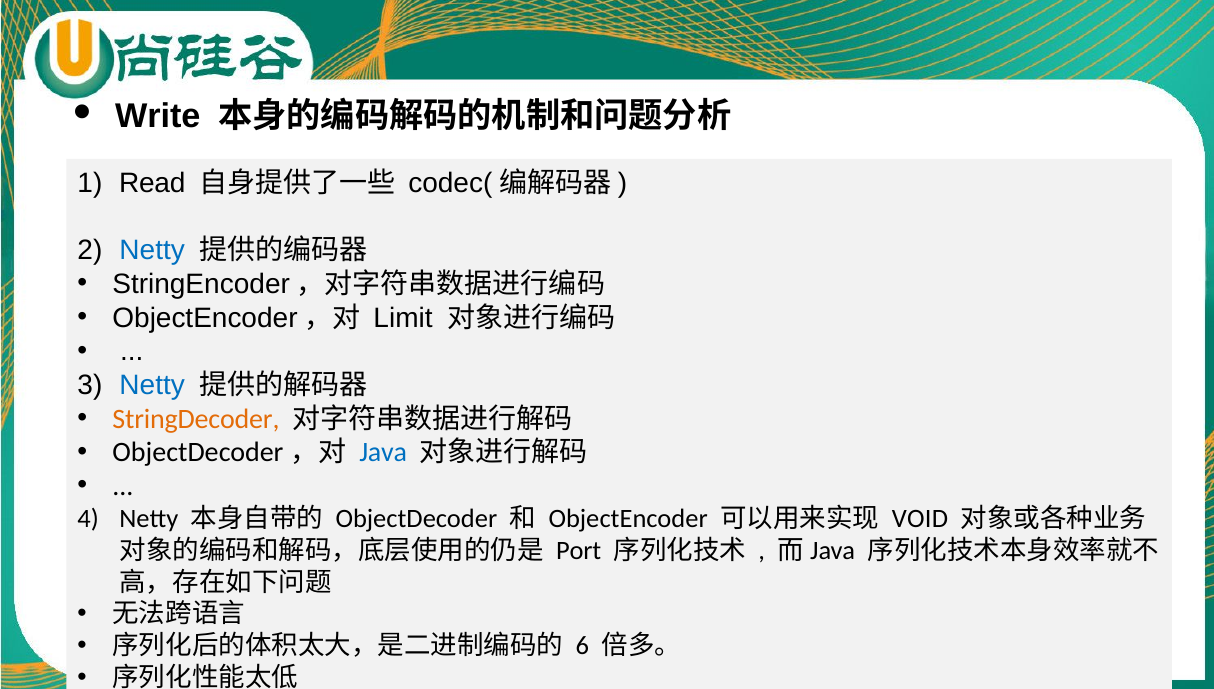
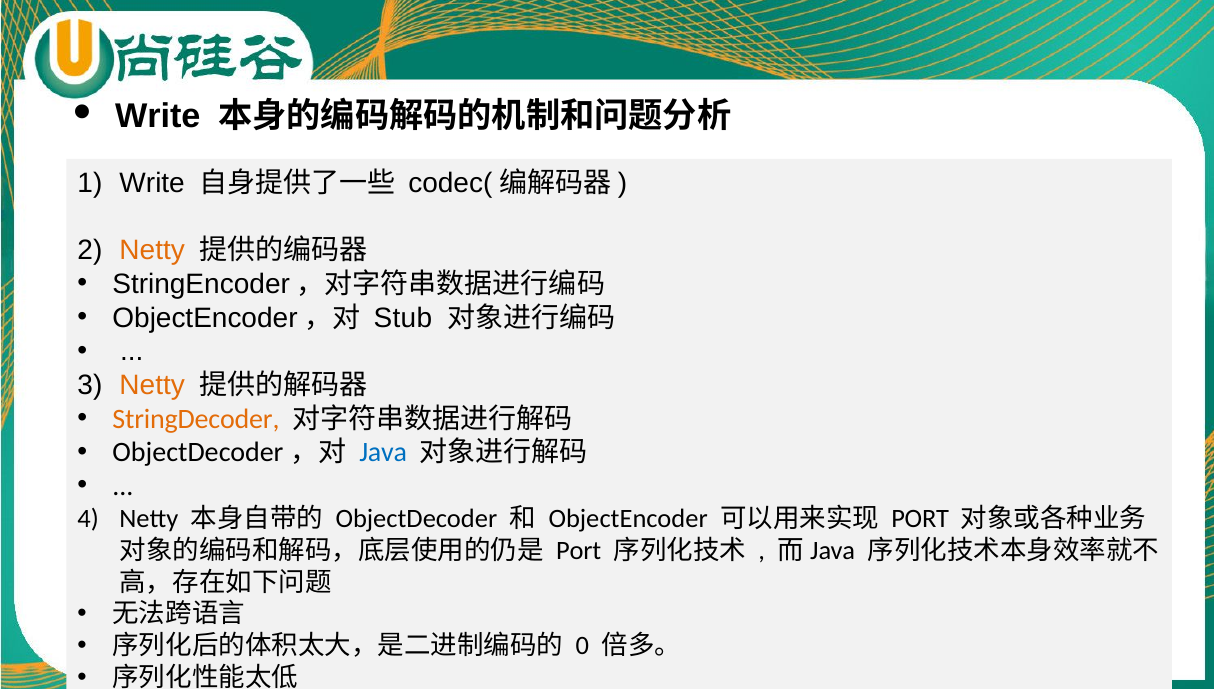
Read: Read -> Write (152, 183)
Netty colour: blue -> orange (152, 250)
Limit: Limit -> Stub (403, 318)
Netty colour: blue -> orange (152, 385)
VOID: VOID -> PORT (920, 518)
6: 6 -> 0 (582, 646)
